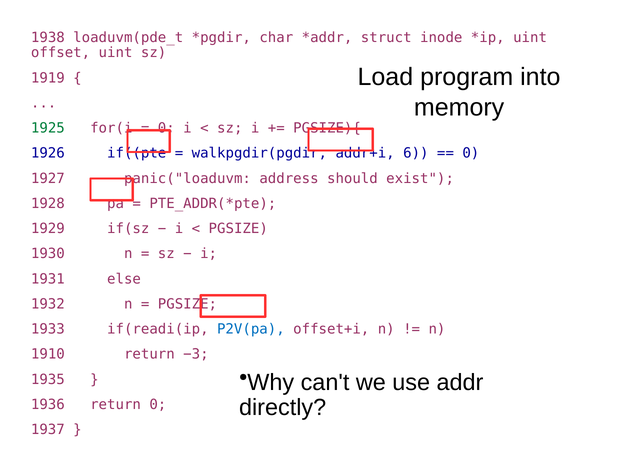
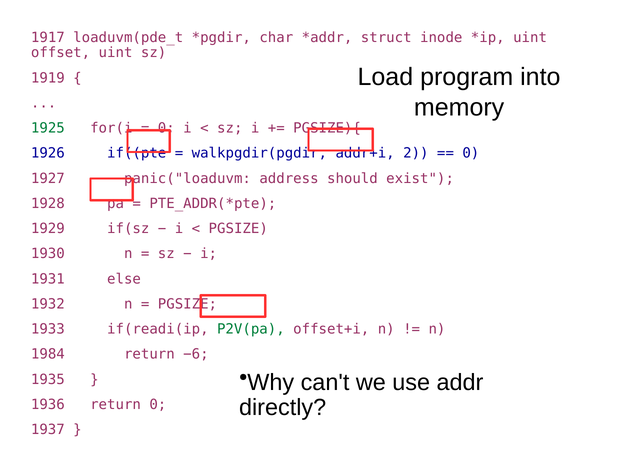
1938: 1938 -> 1917 (48, 38)
6: 6 -> 2 (416, 153)
P2V(pa colour: blue -> green (251, 329)
1910: 1910 -> 1984 (48, 354)
−3: −3 -> −6 (196, 354)
